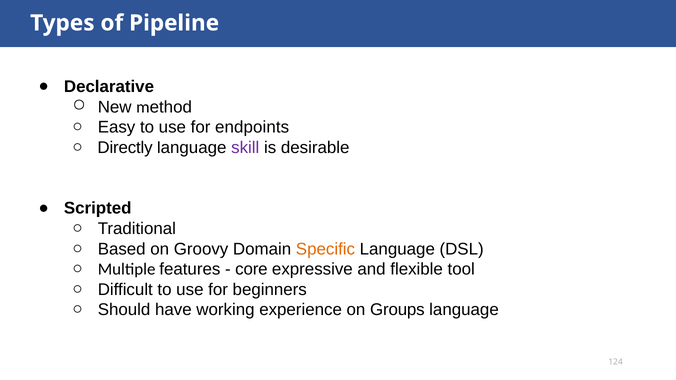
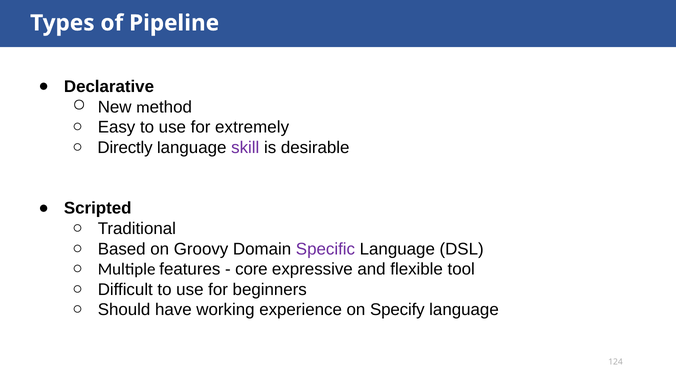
endpoints: endpoints -> extremely (252, 127)
Specific colour: orange -> purple (325, 249)
Groups: Groups -> Specify (397, 310)
